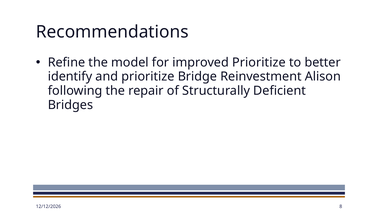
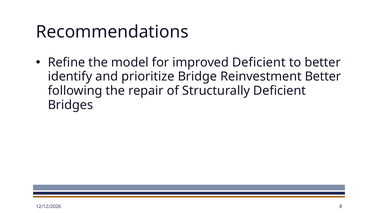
improved Prioritize: Prioritize -> Deficient (259, 62)
Reinvestment Alison: Alison -> Better (323, 76)
